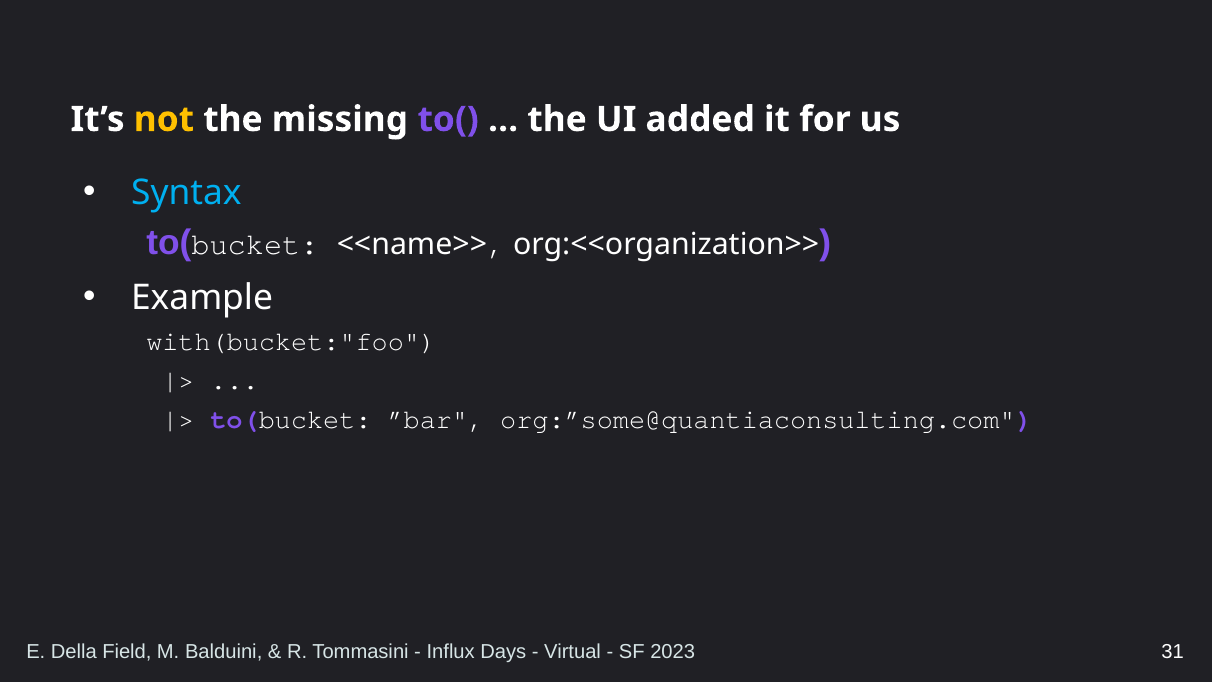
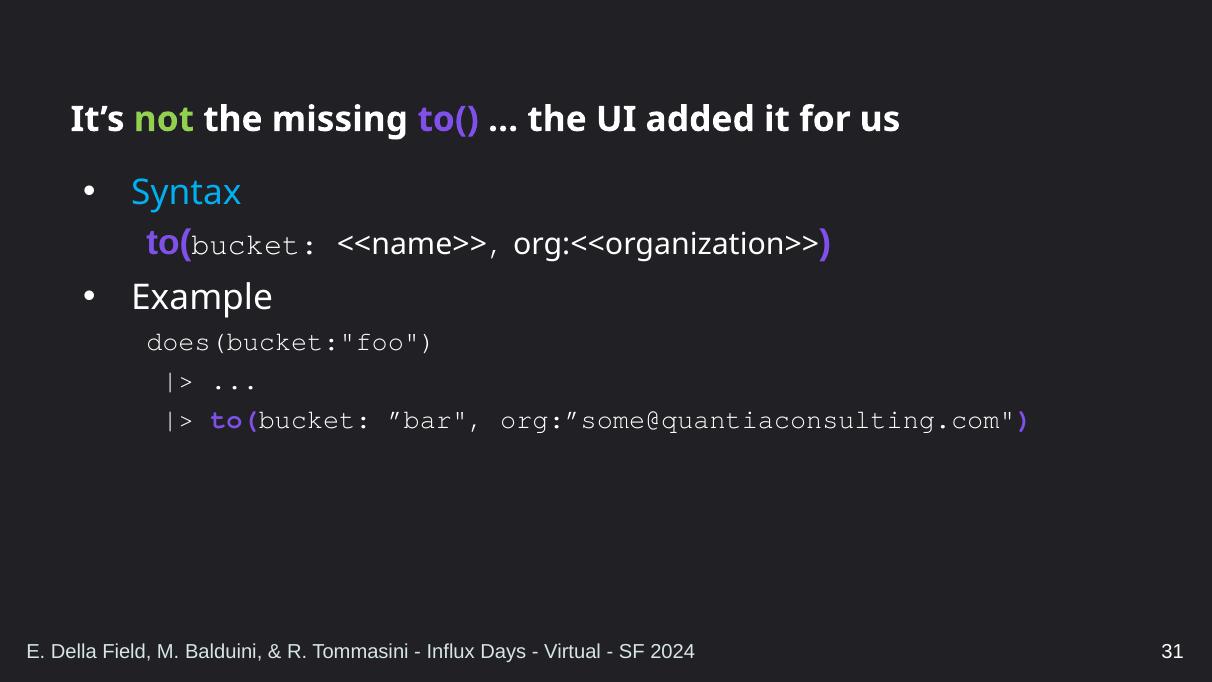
not colour: yellow -> light green (164, 119)
with(bucket:"foo: with(bucket:"foo -> does(bucket:"foo (291, 342)
2023: 2023 -> 2024 (673, 652)
